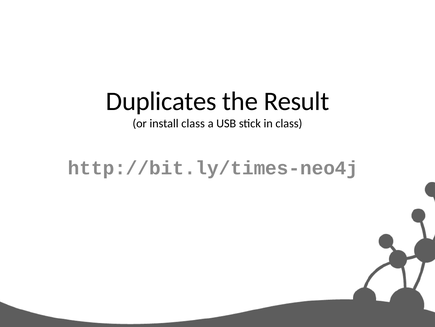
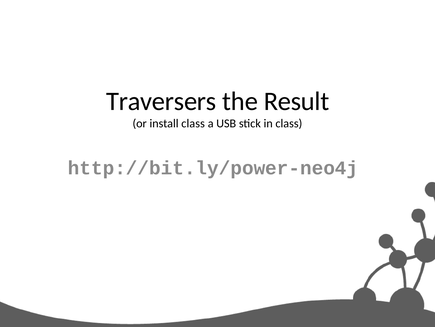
Duplicates: Duplicates -> Traversers (161, 101)
http://bit.ly/times-neo4j: http://bit.ly/times-neo4j -> http://bit.ly/power-neo4j (213, 168)
